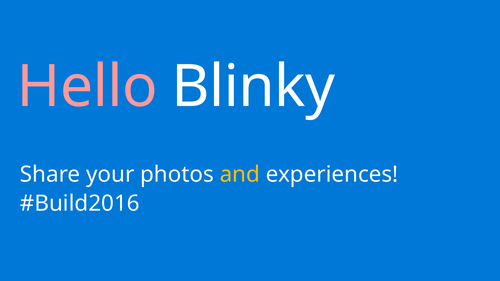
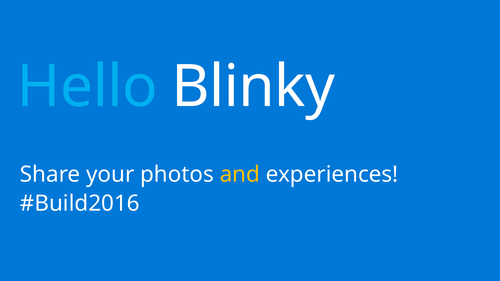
Hello colour: pink -> light blue (87, 87)
